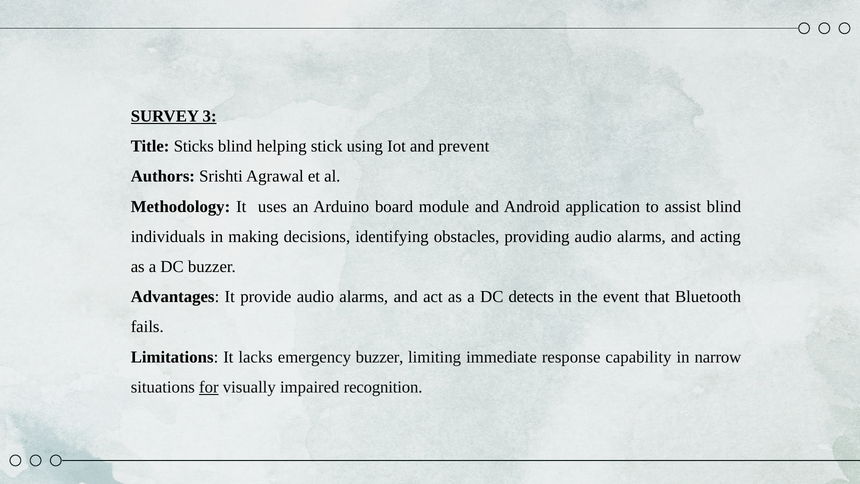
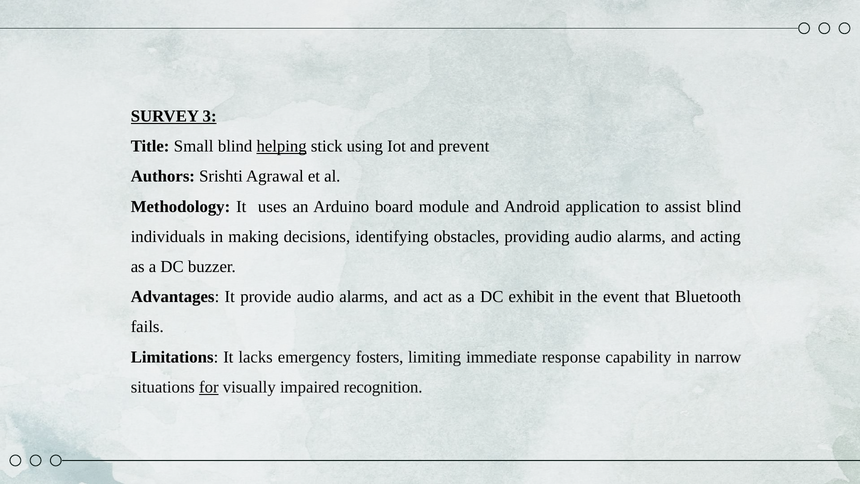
Sticks: Sticks -> Small (194, 146)
helping underline: none -> present (282, 146)
detects: detects -> exhibit (531, 297)
emergency buzzer: buzzer -> fosters (380, 357)
